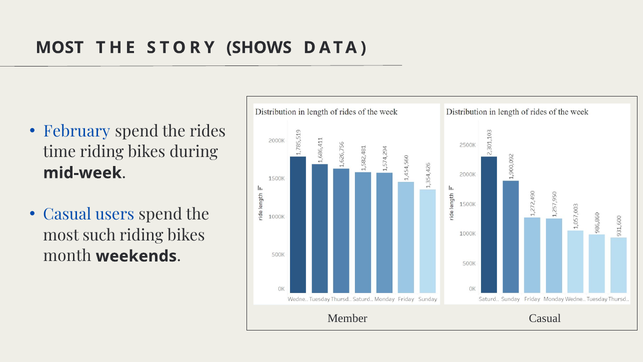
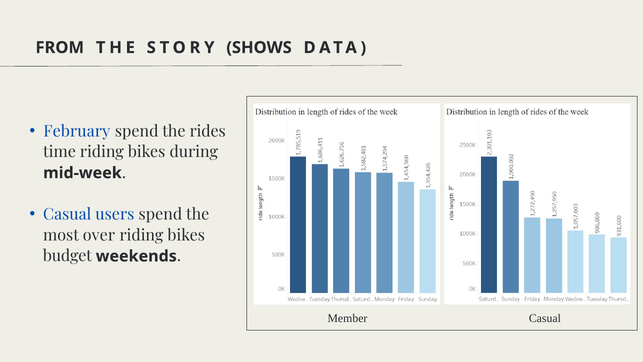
MOST: MOST -> FROM (60, 48)
such: such -> over (99, 235)
month: month -> budget (67, 256)
